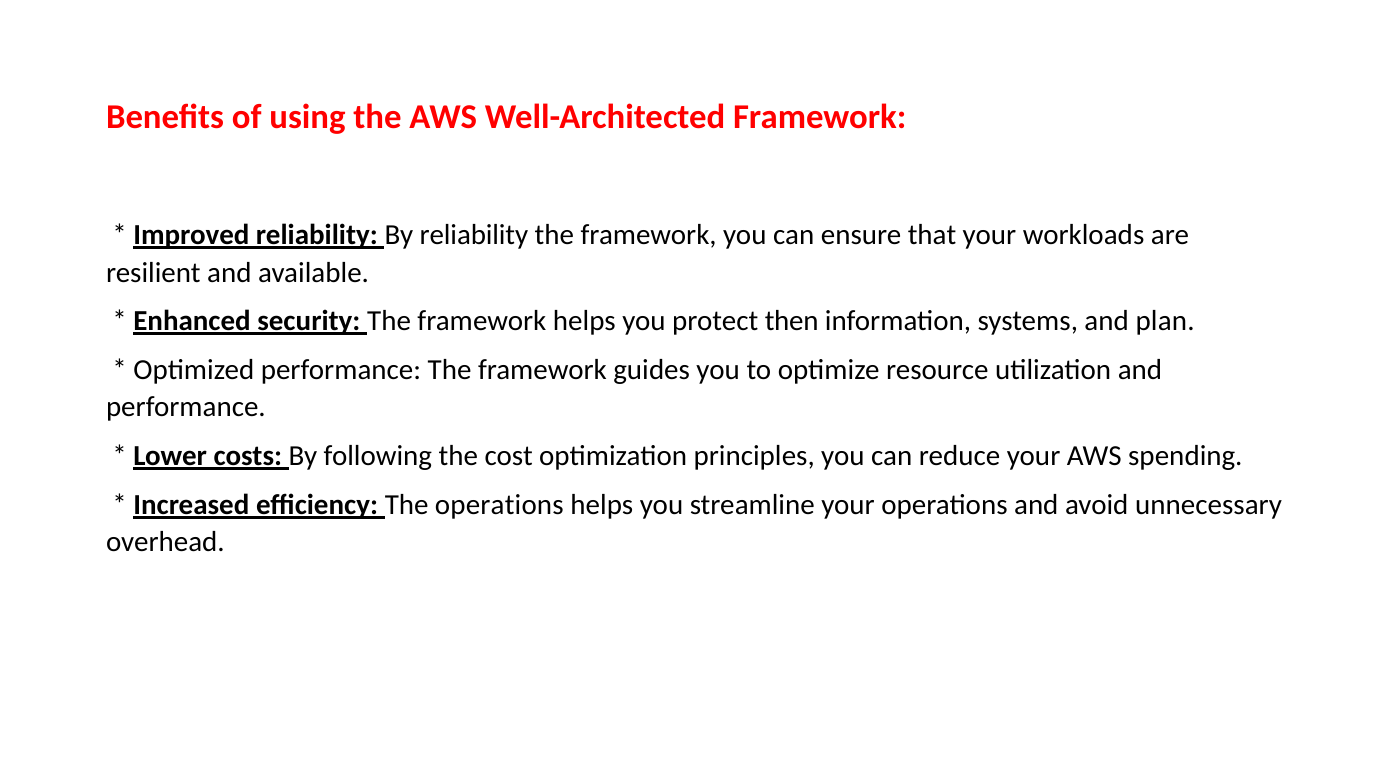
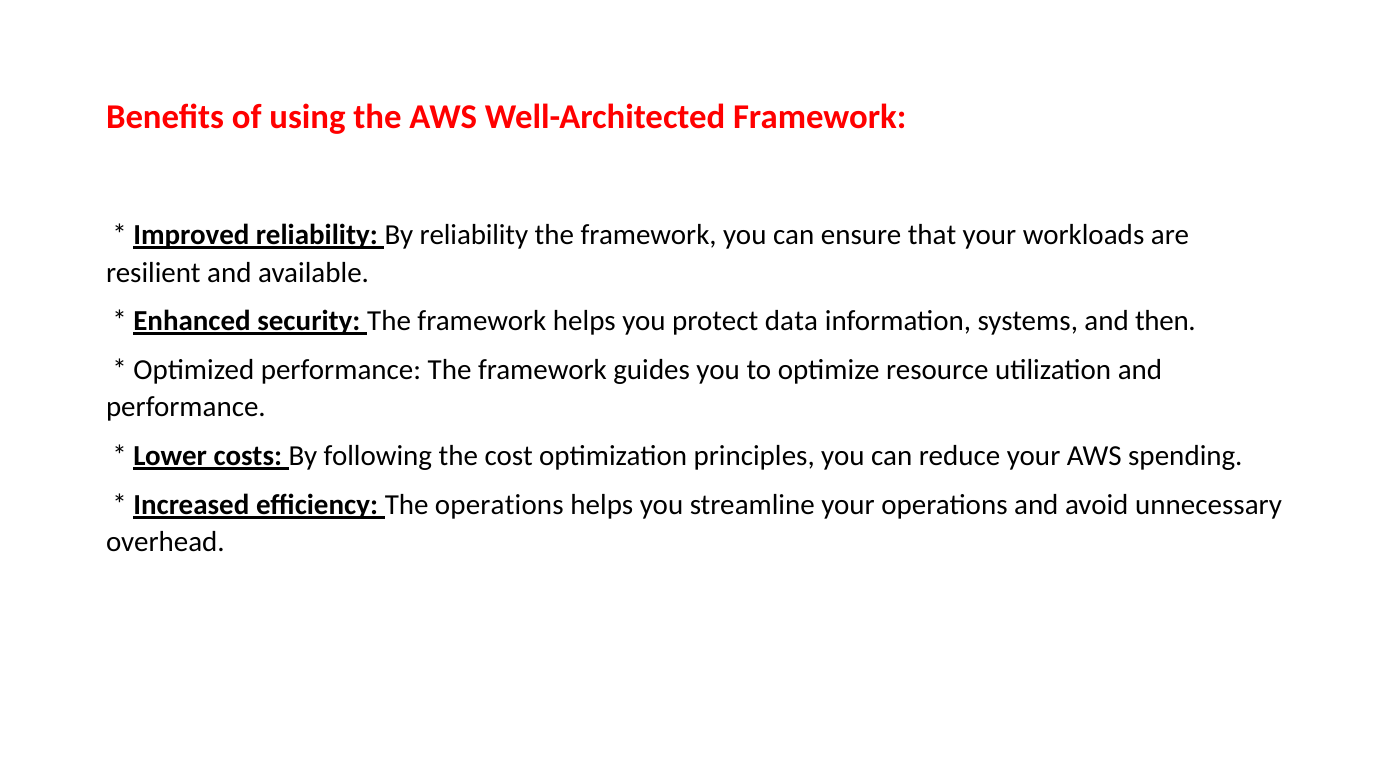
then: then -> data (791, 321)
plan: plan -> then (1165, 321)
